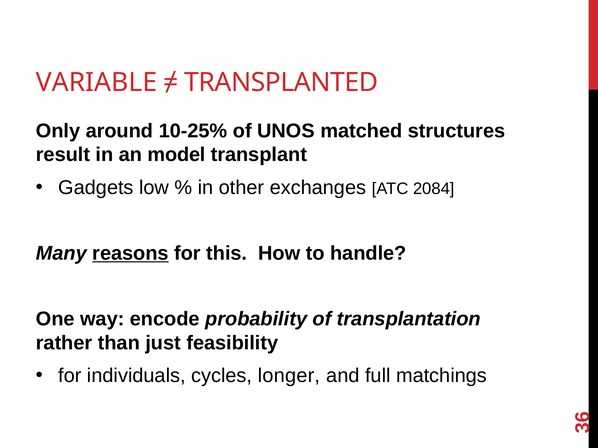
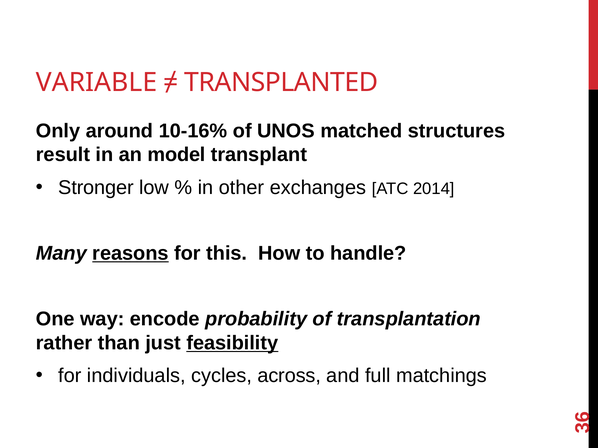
10-25%: 10-25% -> 10-16% (193, 131)
Gadgets: Gadgets -> Stronger (96, 188)
2084: 2084 -> 2014 (434, 189)
feasibility underline: none -> present (232, 343)
longer: longer -> across (289, 376)
